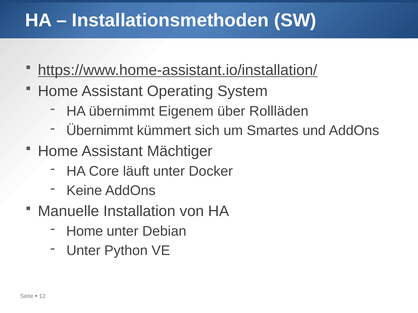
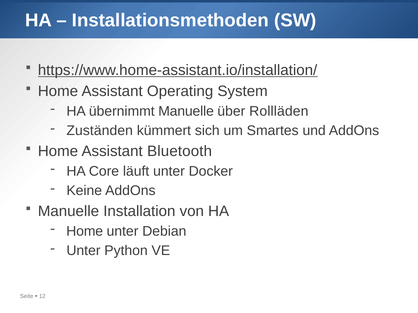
übernimmt Eigenem: Eigenem -> Manuelle (186, 111)
Übernimmt: Übernimmt -> Zuständen (100, 131)
Mächtiger: Mächtiger -> Bluetooth (180, 151)
